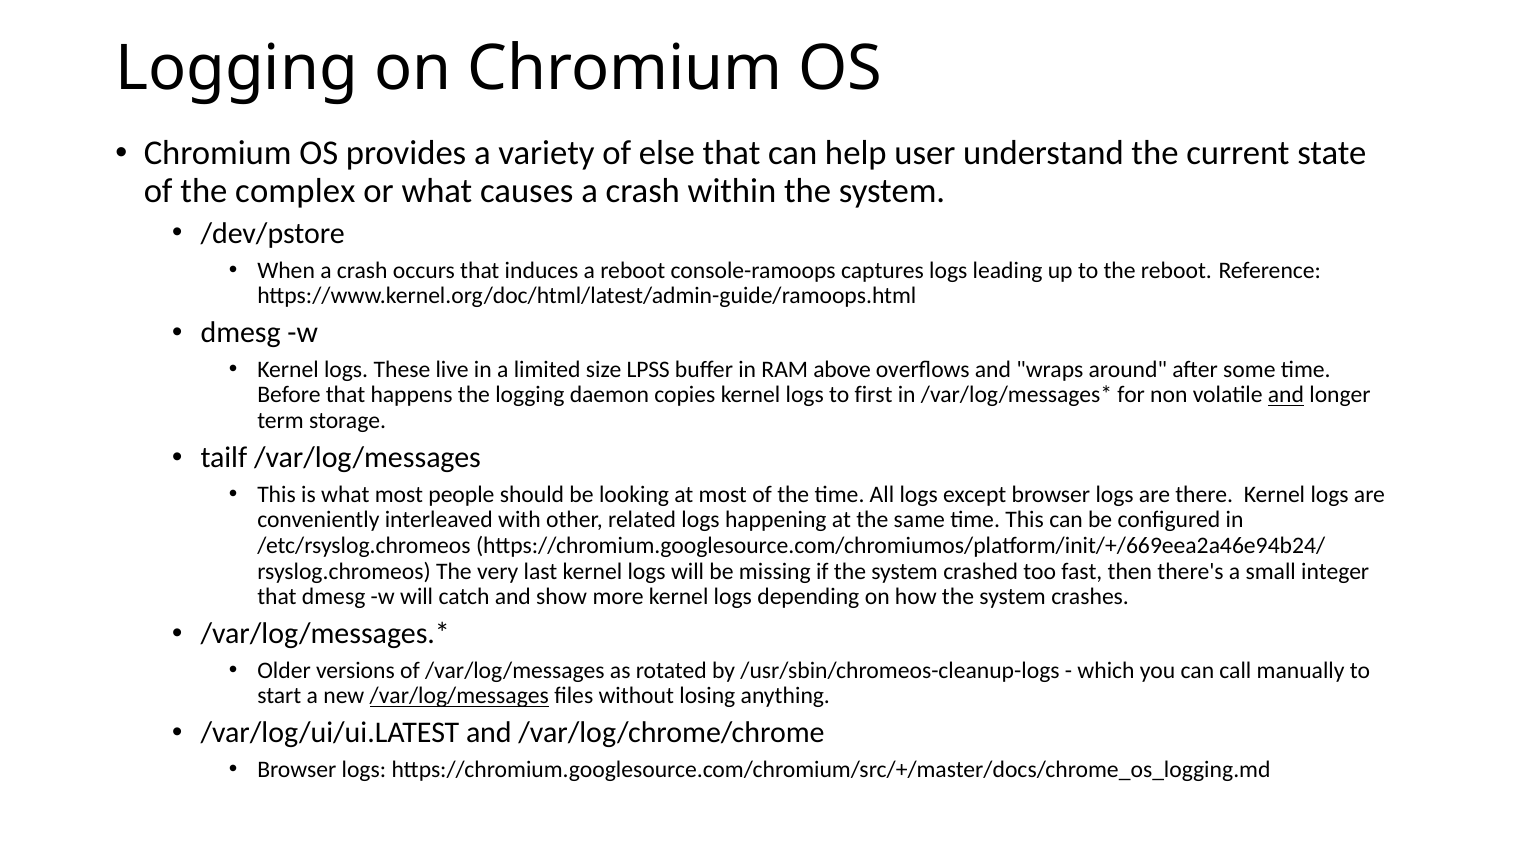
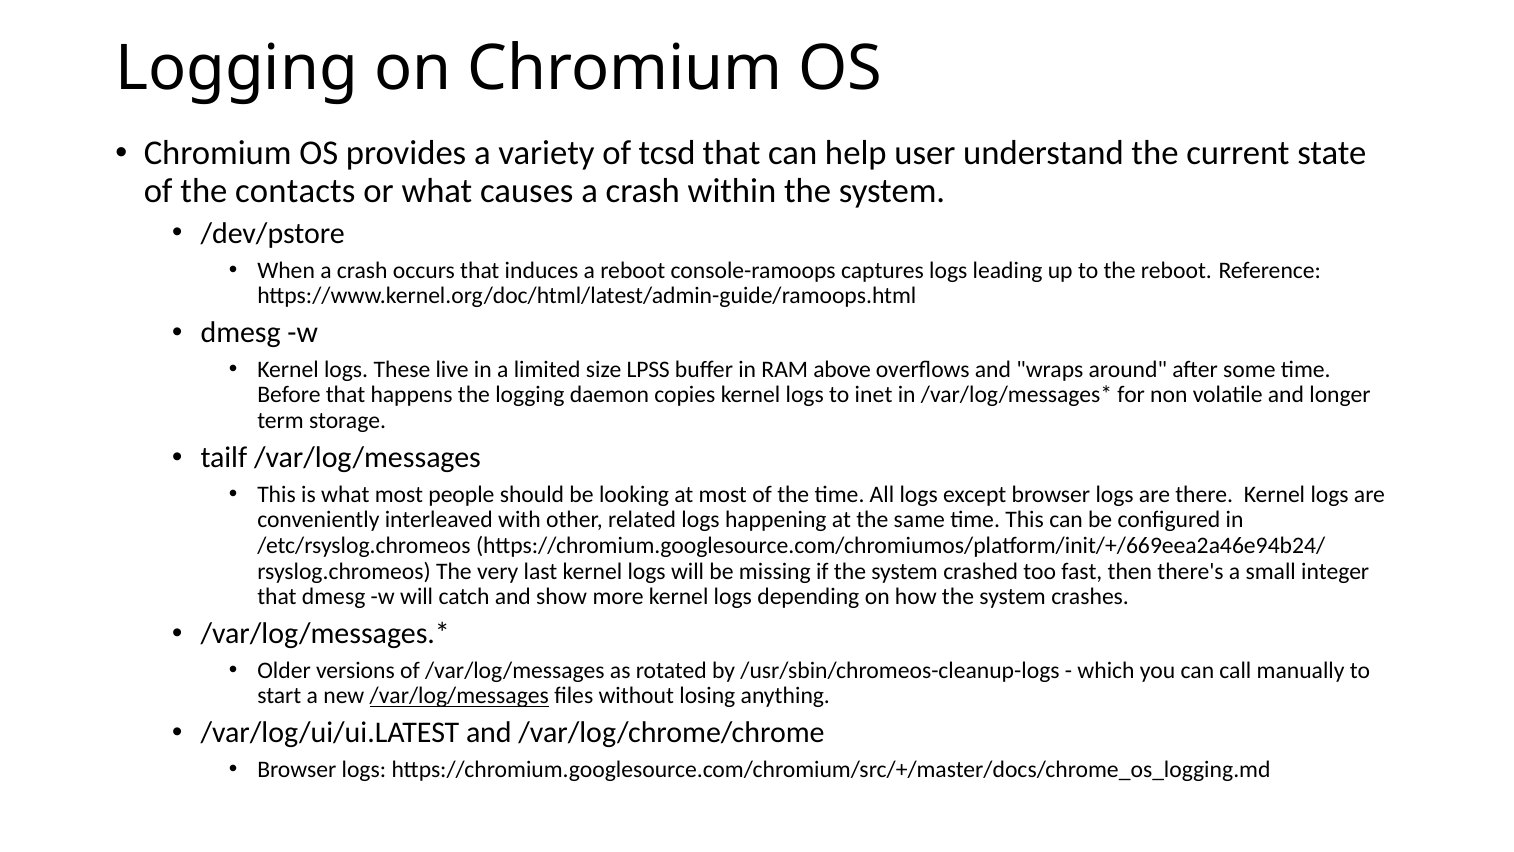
else: else -> tcsd (667, 153)
complex: complex -> contacts (295, 190)
first: first -> inet (874, 395)
and underline: present -> none (1286, 395)
